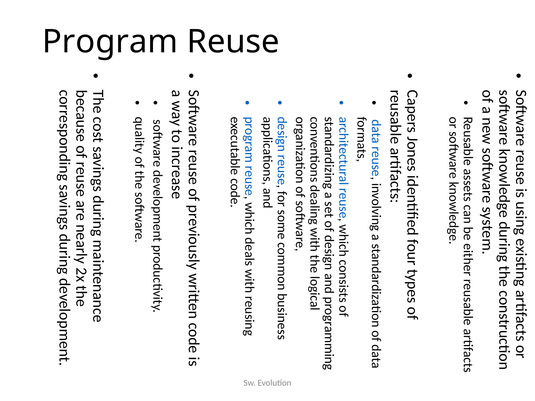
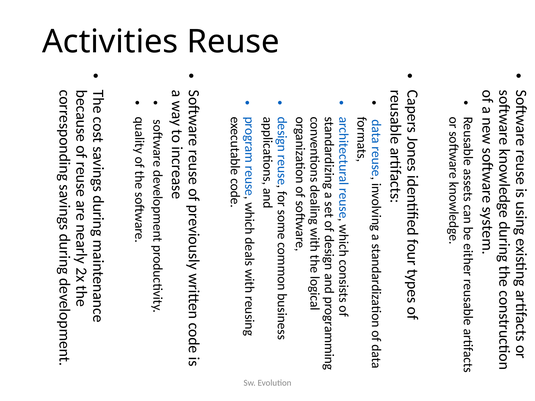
Program: Program -> Activities (110, 42)
